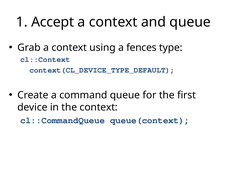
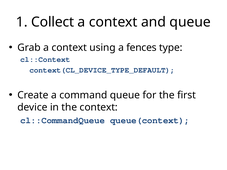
Accept: Accept -> Collect (53, 22)
